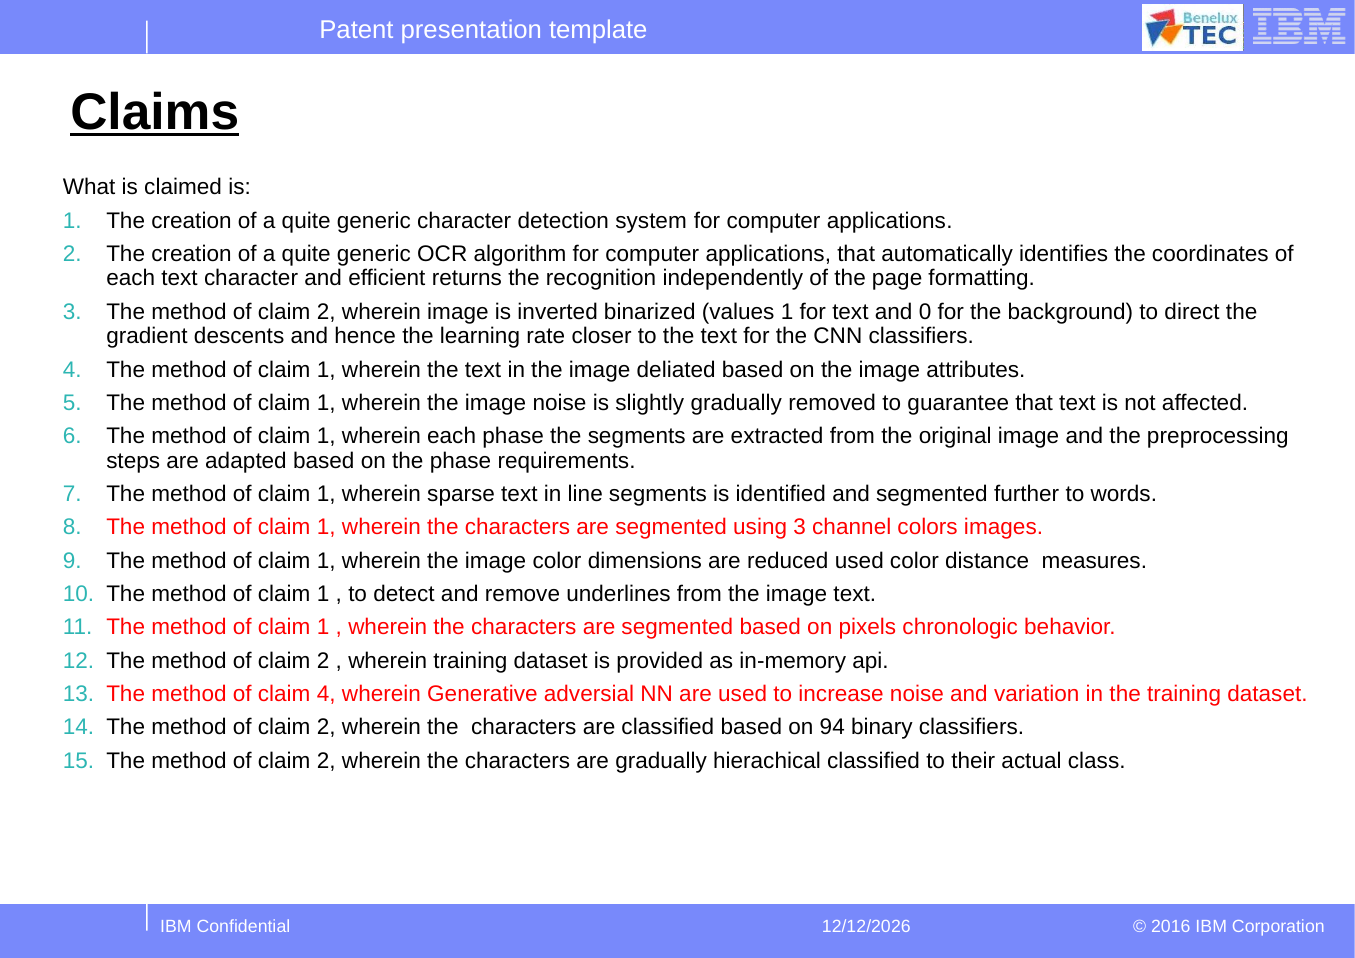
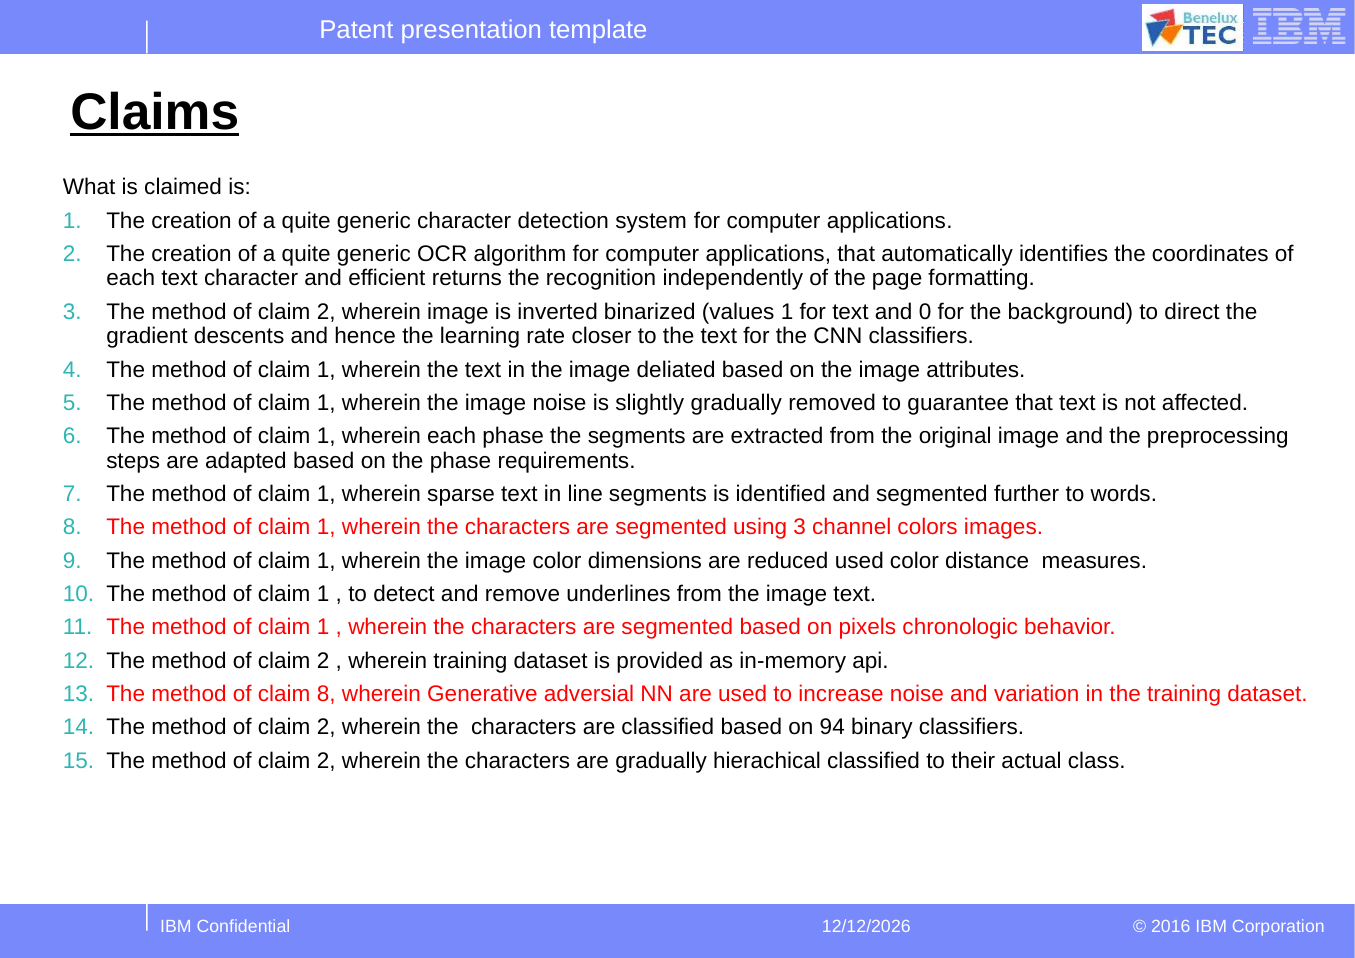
claim 4: 4 -> 8 (326, 694)
